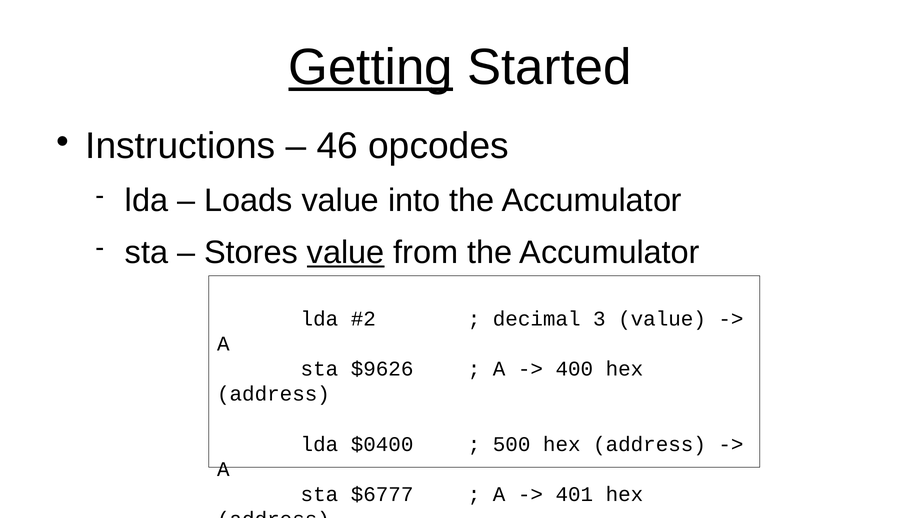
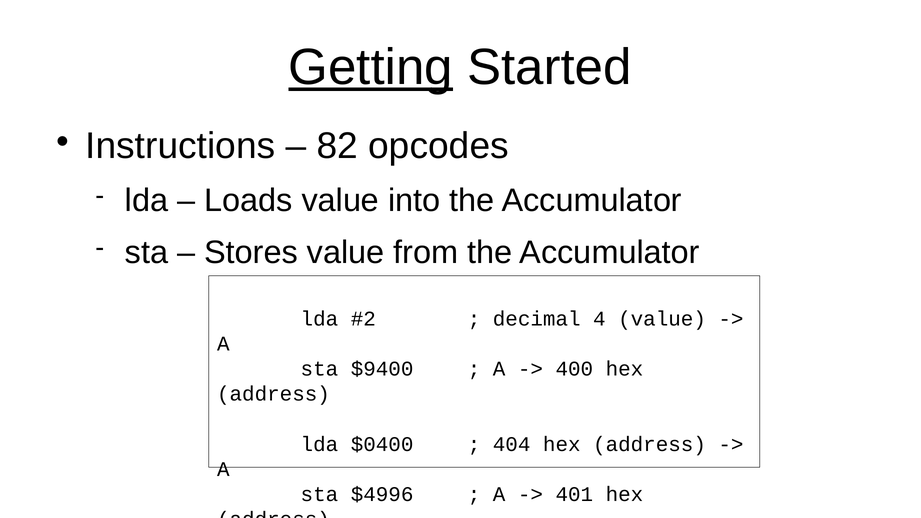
46: 46 -> 82 (337, 146)
value underline: present -> none (346, 253)
3: 3 -> 4 (599, 319)
$9626: $9626 -> $9400 (382, 369)
500: 500 -> 404 (512, 444)
$6777: $6777 -> $4996 (382, 494)
